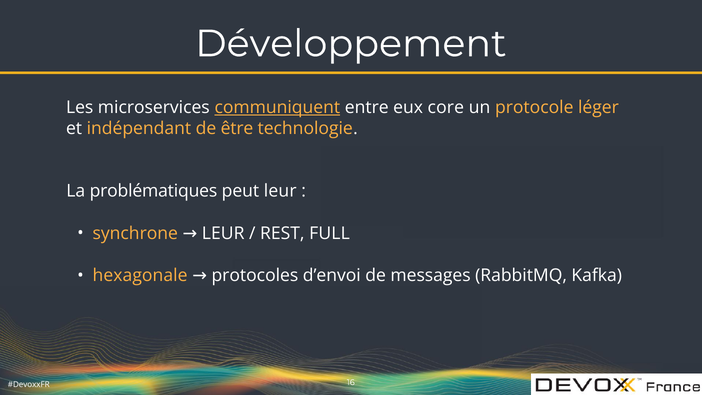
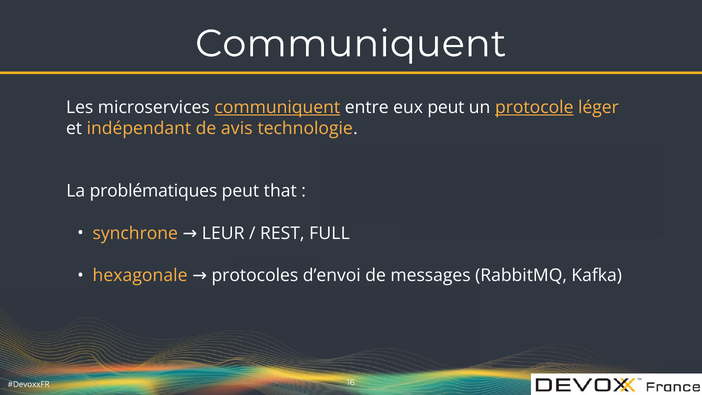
Développement: Développement -> Communiquent (351, 44)
eux core: core -> peut (446, 107)
protocole underline: none -> present (534, 107)
être: être -> avis (237, 129)
peut leur: leur -> that (280, 191)
